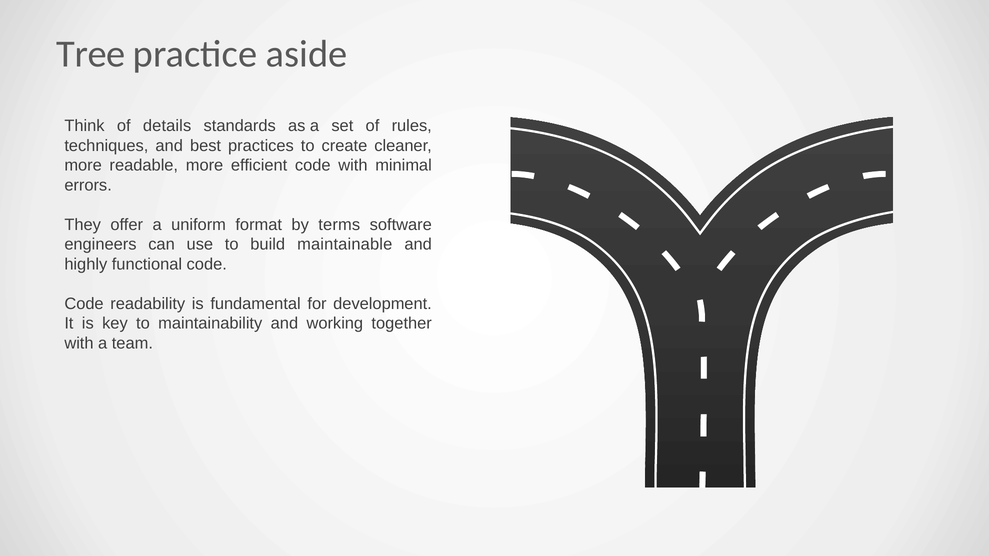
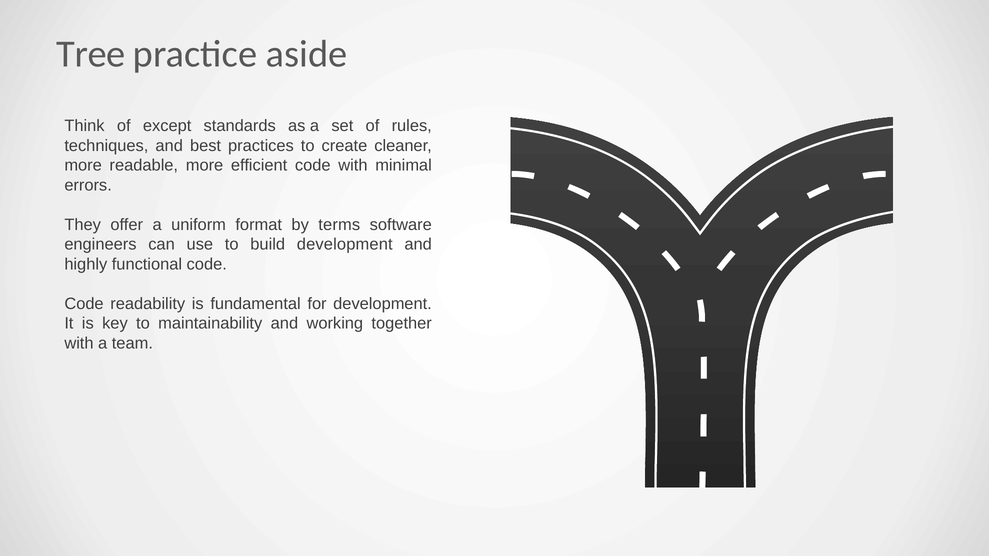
details: details -> except (167, 126)
build maintainable: maintainable -> development (345, 245)
